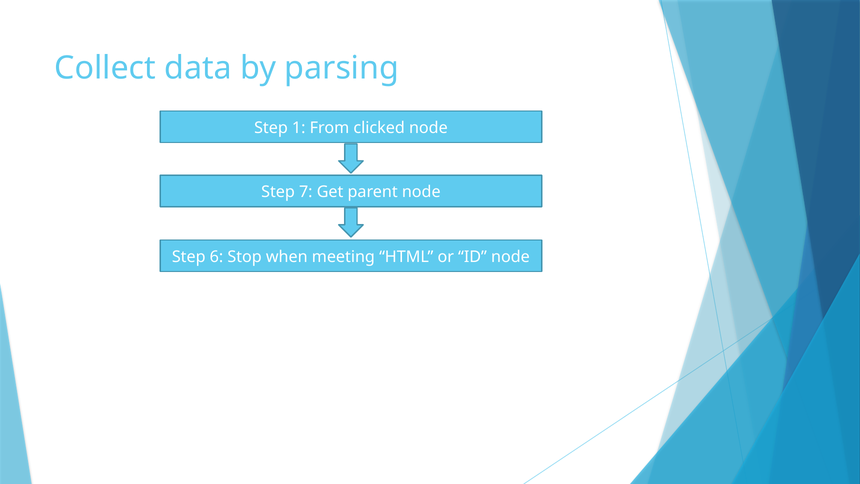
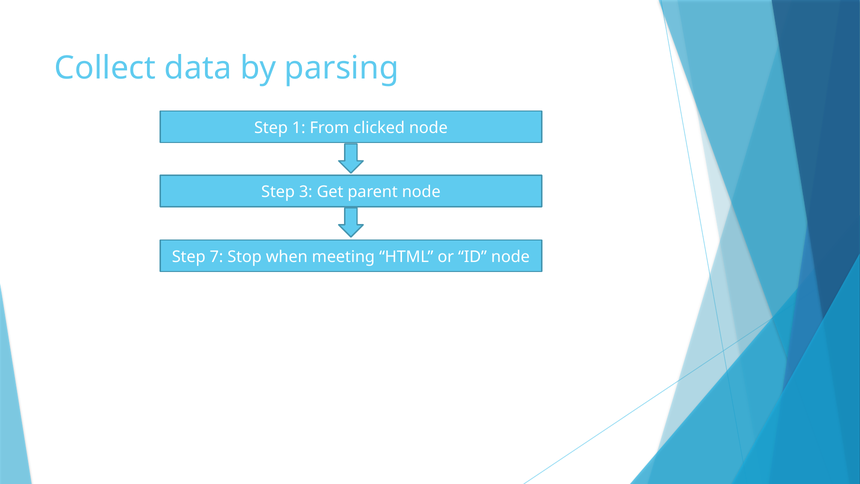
7: 7 -> 3 (306, 192)
6: 6 -> 7 (217, 257)
